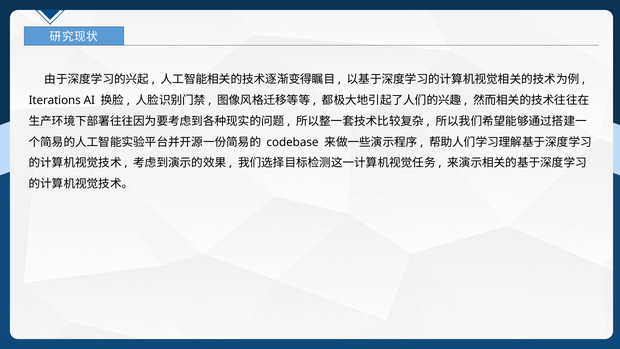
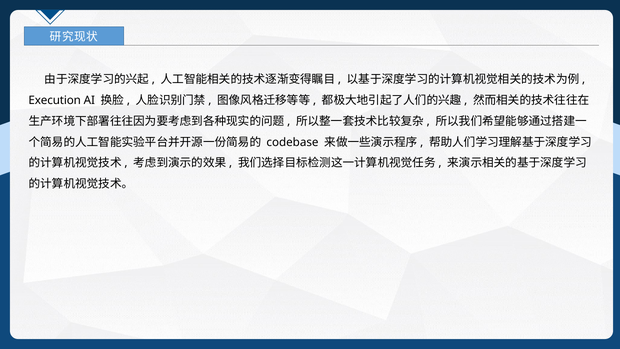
Iterations: Iterations -> Execution (55, 100)
